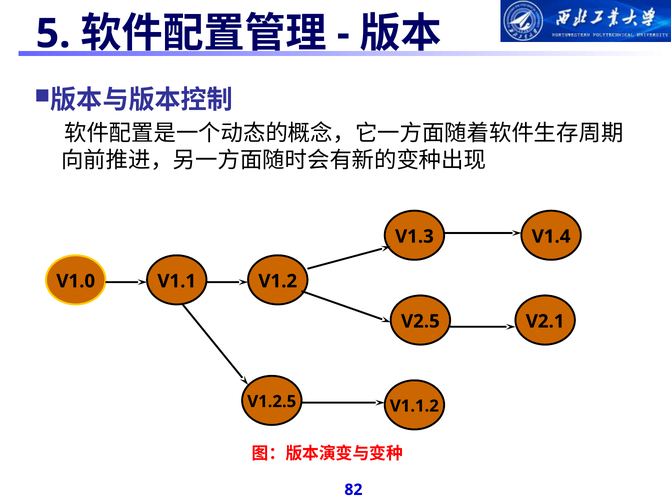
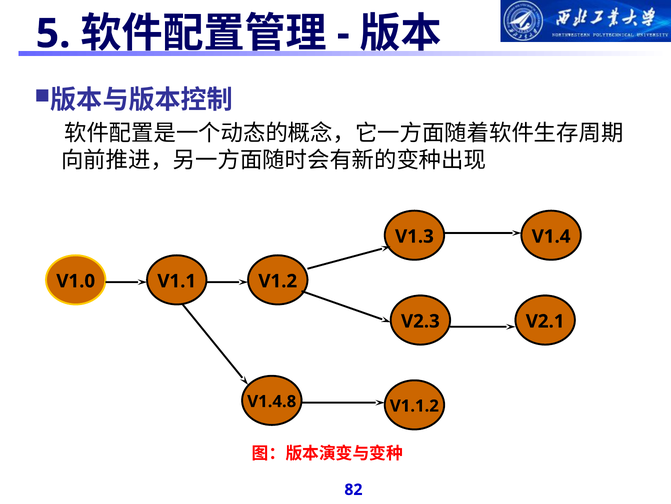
V2.5: V2.5 -> V2.3 (420, 321)
V1.2.5: V1.2.5 -> V1.4.8 (272, 401)
